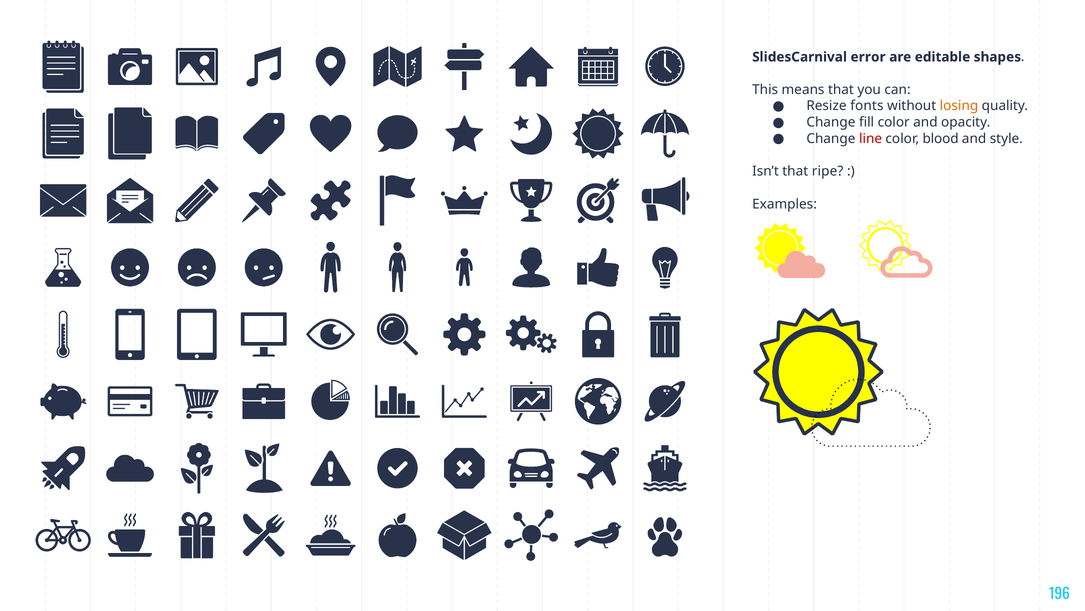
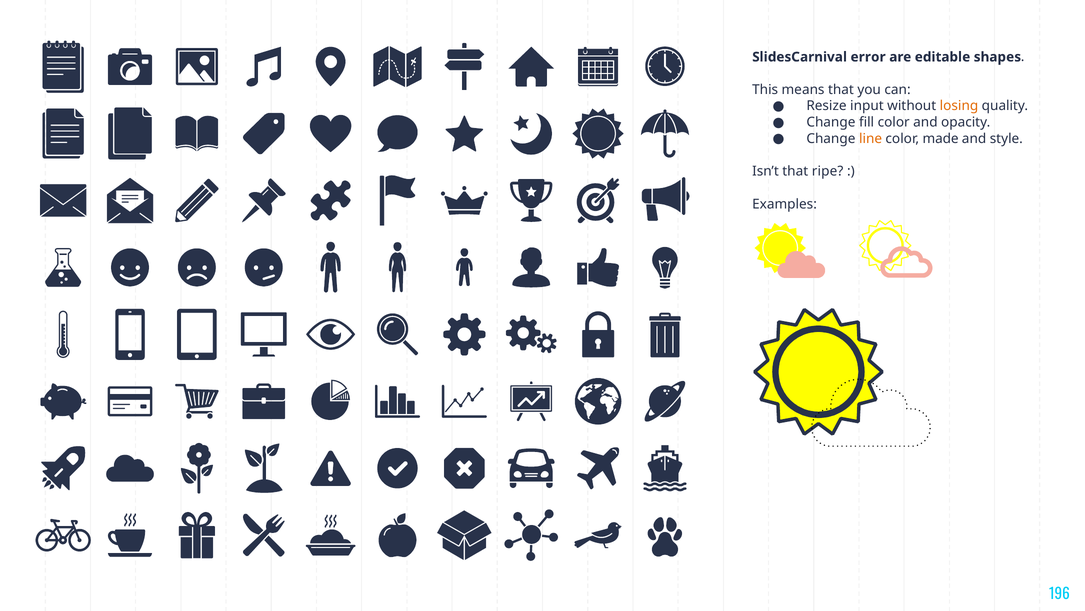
fonts: fonts -> input (867, 106)
line colour: red -> orange (871, 139)
blood: blood -> made (941, 139)
